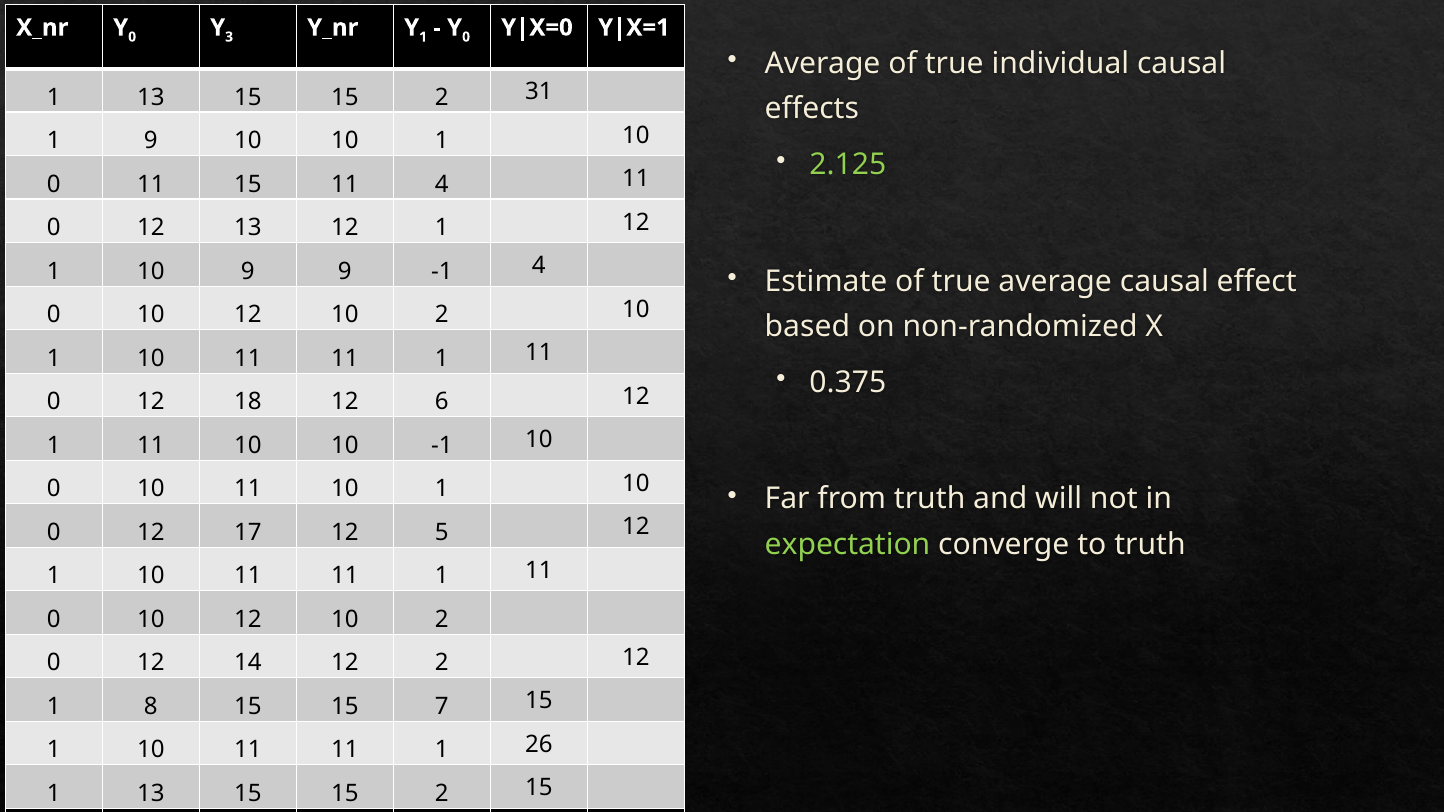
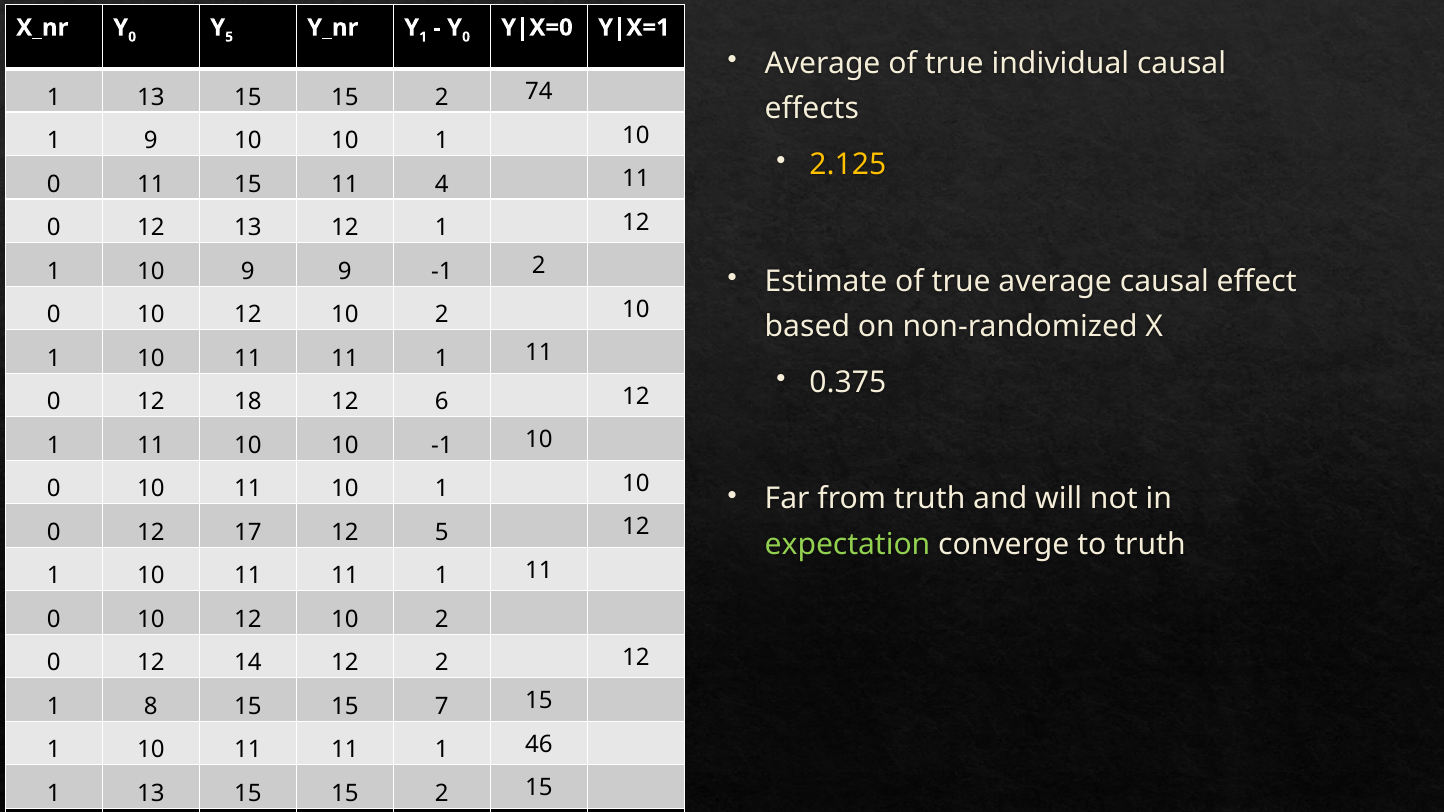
Y 3: 3 -> 5 (229, 37)
31: 31 -> 74 (539, 92)
2.125 colour: light green -> yellow (848, 165)
4: 4 -> 2 (539, 266)
26: 26 -> 46 (539, 745)
